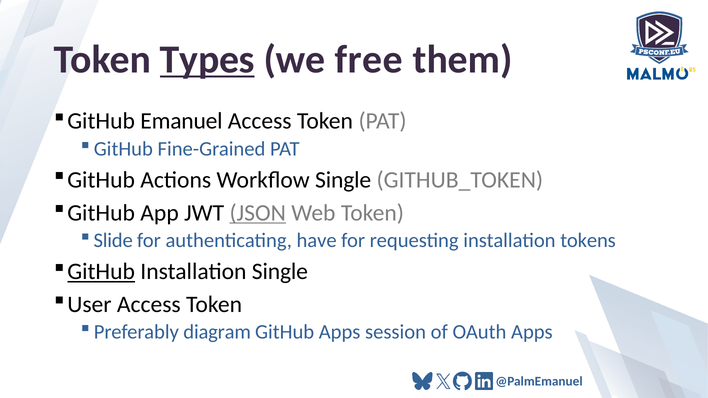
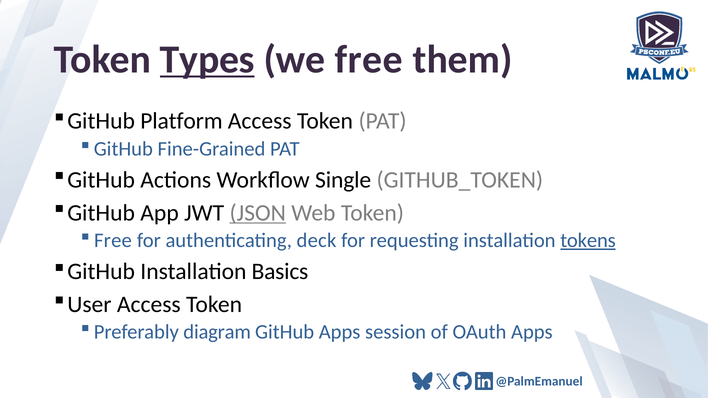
Emanuel: Emanuel -> Platform (181, 121)
Slide: Slide -> Free (113, 241)
have: have -> deck (316, 241)
tokens underline: none -> present (588, 241)
GitHub underline: present -> none (101, 272)
Installation Single: Single -> Basics (280, 272)
